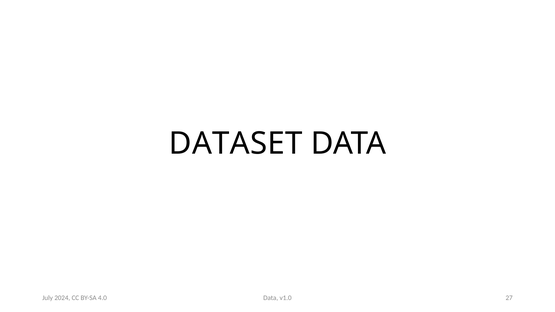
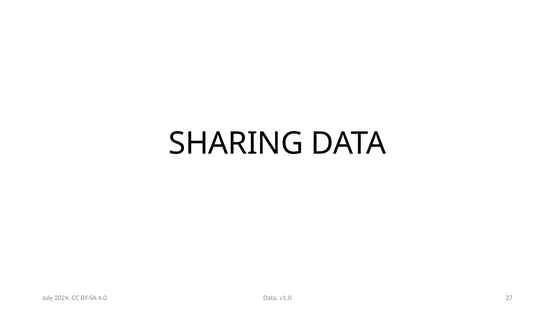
DATASET: DATASET -> SHARING (236, 144)
